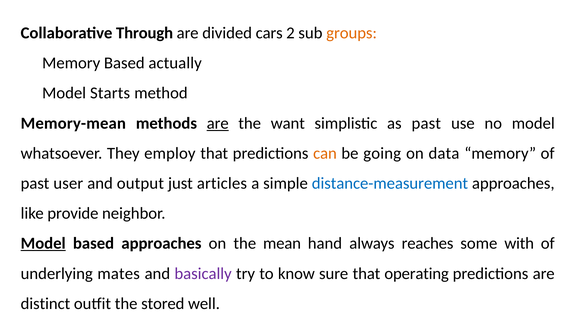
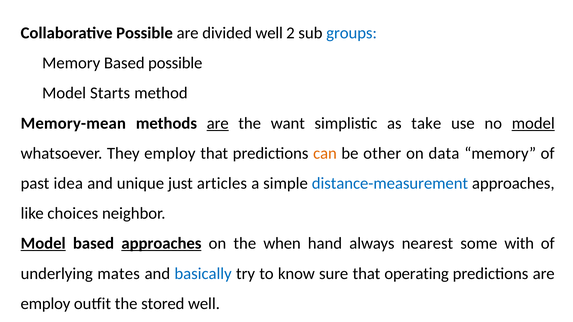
Collaborative Through: Through -> Possible (144, 33)
divided cars: cars -> well (269, 33)
groups colour: orange -> blue (352, 33)
Based actually: actually -> possible (175, 63)
as past: past -> take (426, 123)
model underline: none -> present (533, 123)
going: going -> other (382, 153)
user: user -> idea (68, 183)
output: output -> unique (140, 183)
provide: provide -> choices (73, 214)
approaches underline: none -> present (161, 244)
mean: mean -> when (282, 244)
reaches: reaches -> nearest (427, 244)
basically colour: purple -> blue (203, 274)
distinct: distinct -> employ (45, 304)
